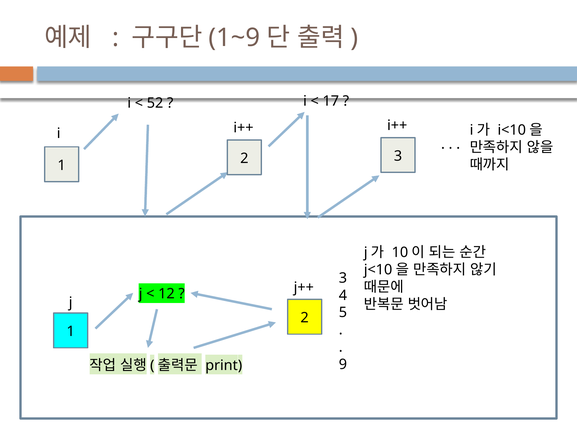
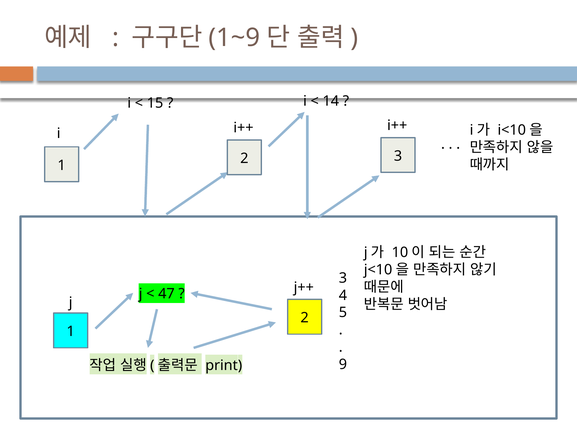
17: 17 -> 14 (331, 101)
52: 52 -> 15 (155, 103)
12: 12 -> 47 (166, 294)
